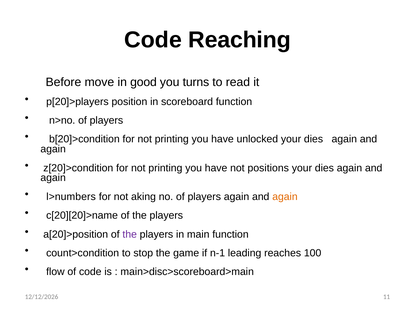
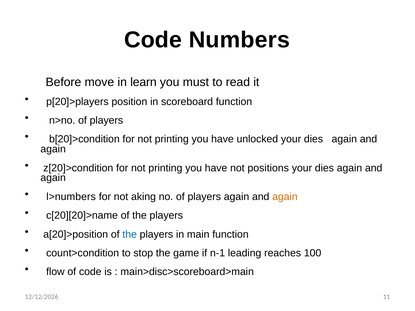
Reaching: Reaching -> Numbers (239, 40)
good: good -> learn (143, 82)
turns: turns -> must (196, 82)
the colour: purple -> blue (130, 234)
